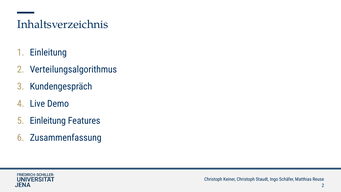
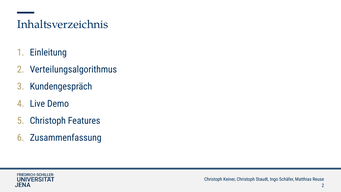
Einleitung: Einleitung -> Christoph (48, 121)
